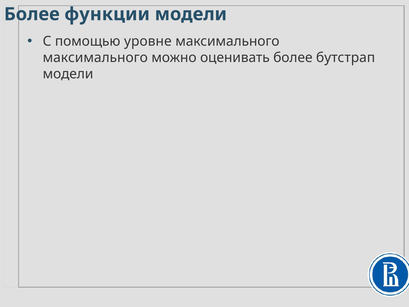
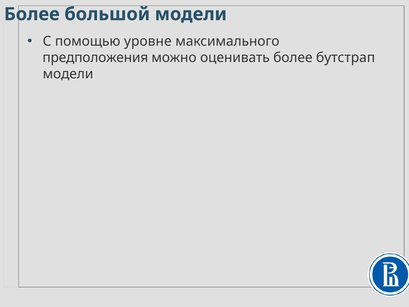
функции: функции -> большой (107, 14)
максимального: максимального -> предположения (95, 58)
